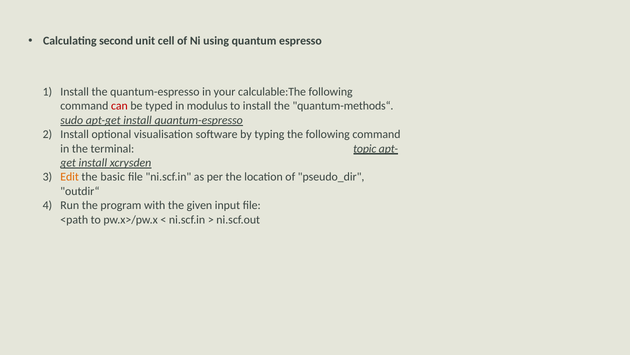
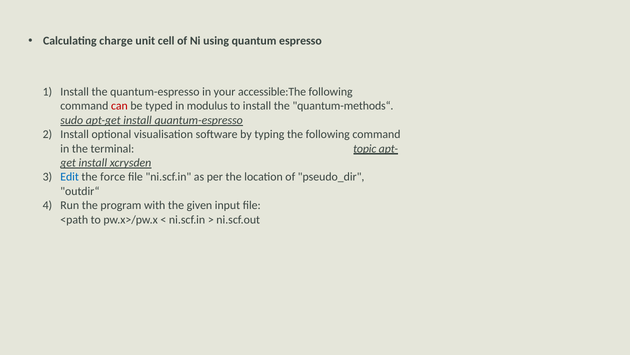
second: second -> charge (116, 41)
calculable:The: calculable:The -> accessible:The (272, 92)
Edit colour: orange -> blue (70, 177)
basic: basic -> force (113, 177)
